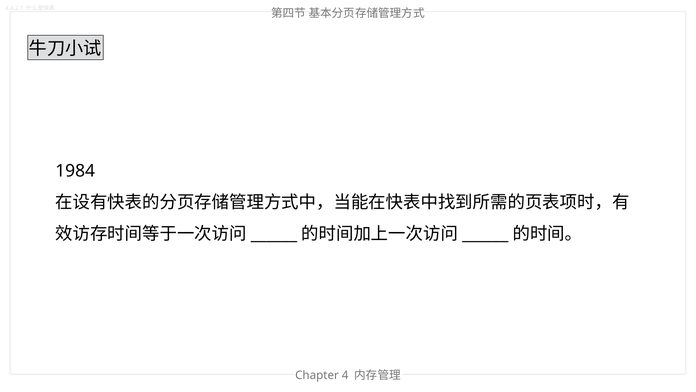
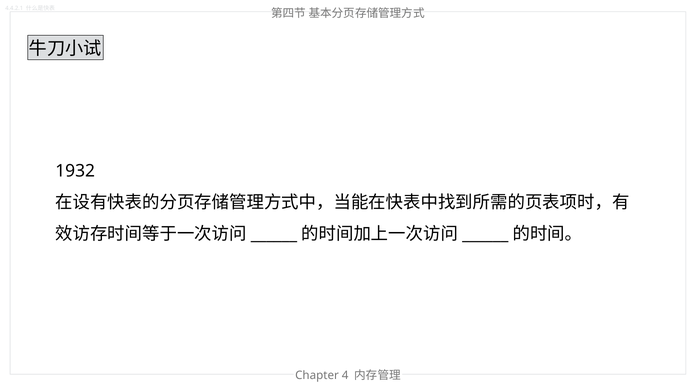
1984: 1984 -> 1932 (75, 171)
